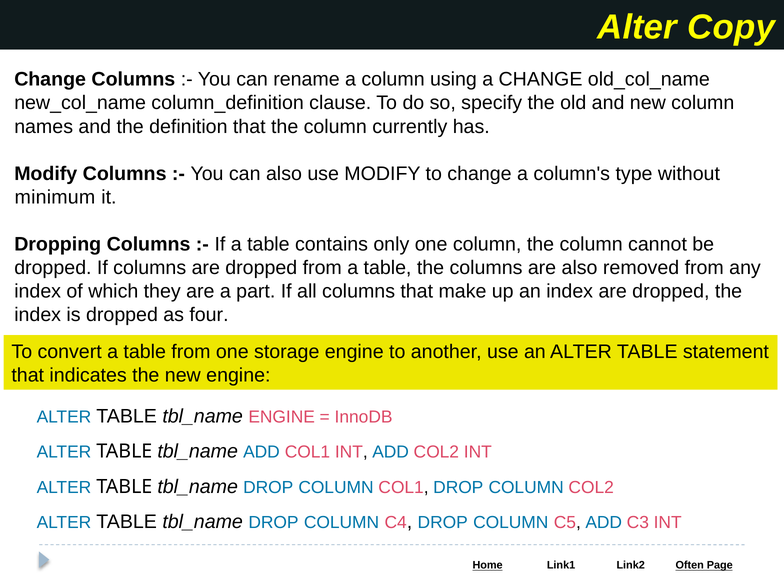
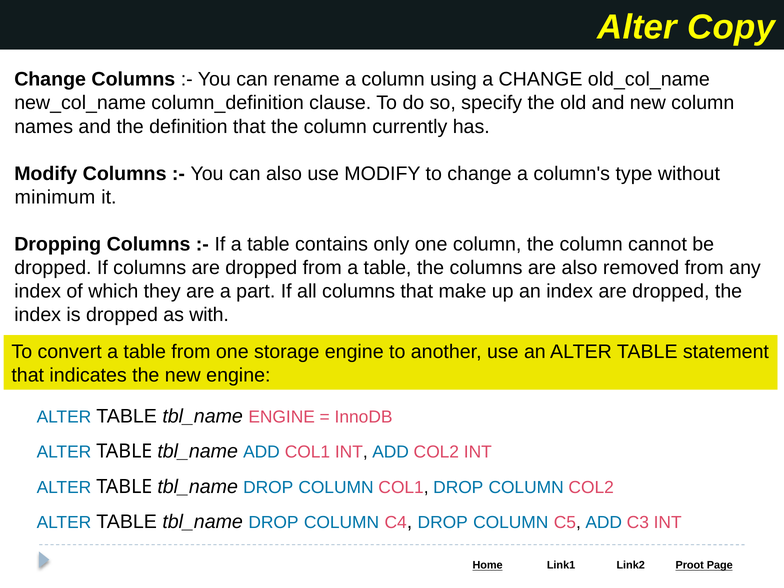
four: four -> with (209, 315)
Often: Often -> Proot (690, 565)
